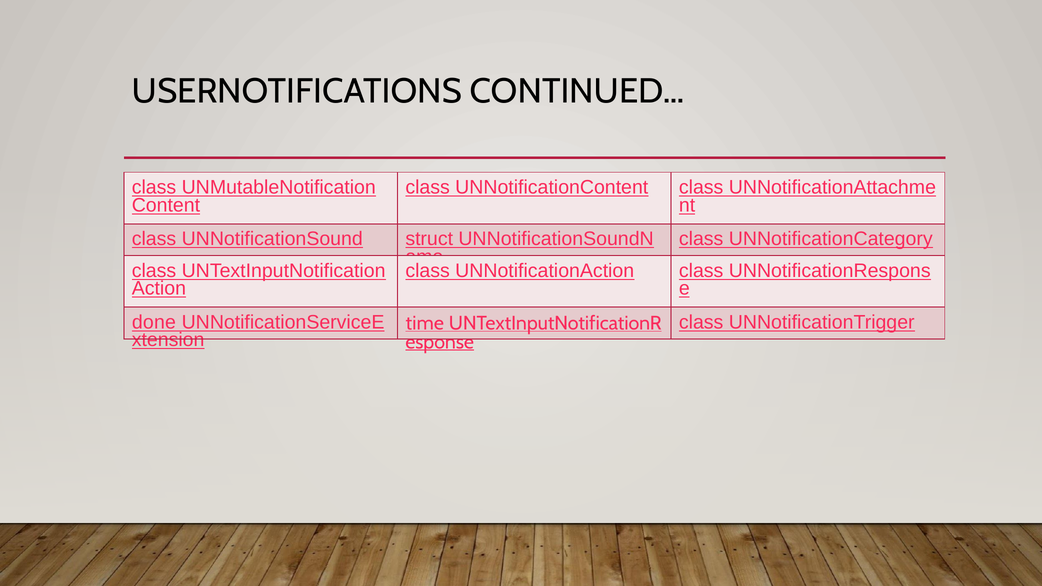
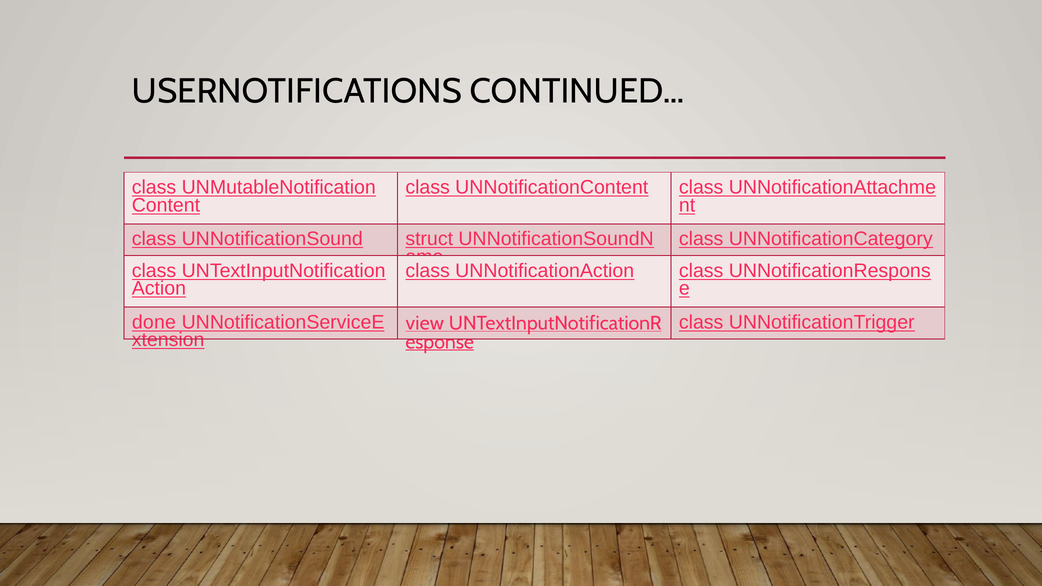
time: time -> view (425, 324)
